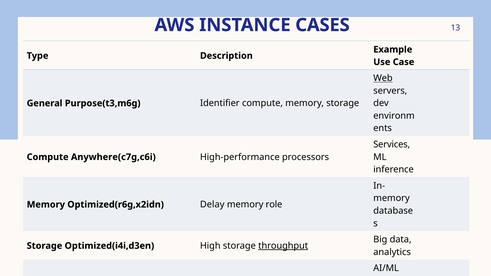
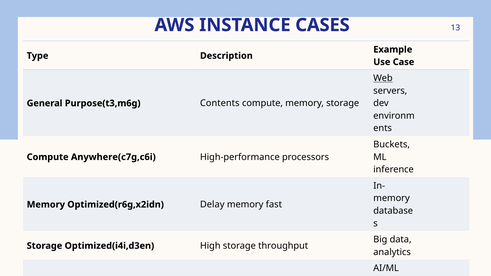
Identifier: Identifier -> Contents (220, 103)
Services: Services -> Buckets (392, 145)
role: role -> fast (274, 205)
throughput underline: present -> none (283, 246)
